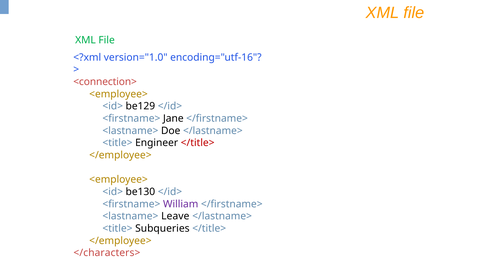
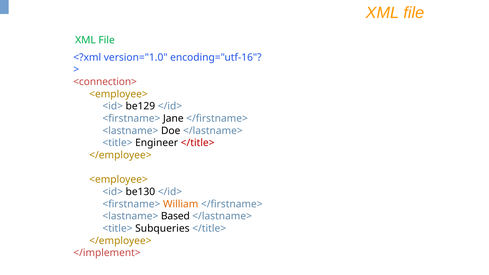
William colour: purple -> orange (181, 204)
Leave: Leave -> Based (175, 216)
</characters>: </characters> -> </implement> (107, 253)
